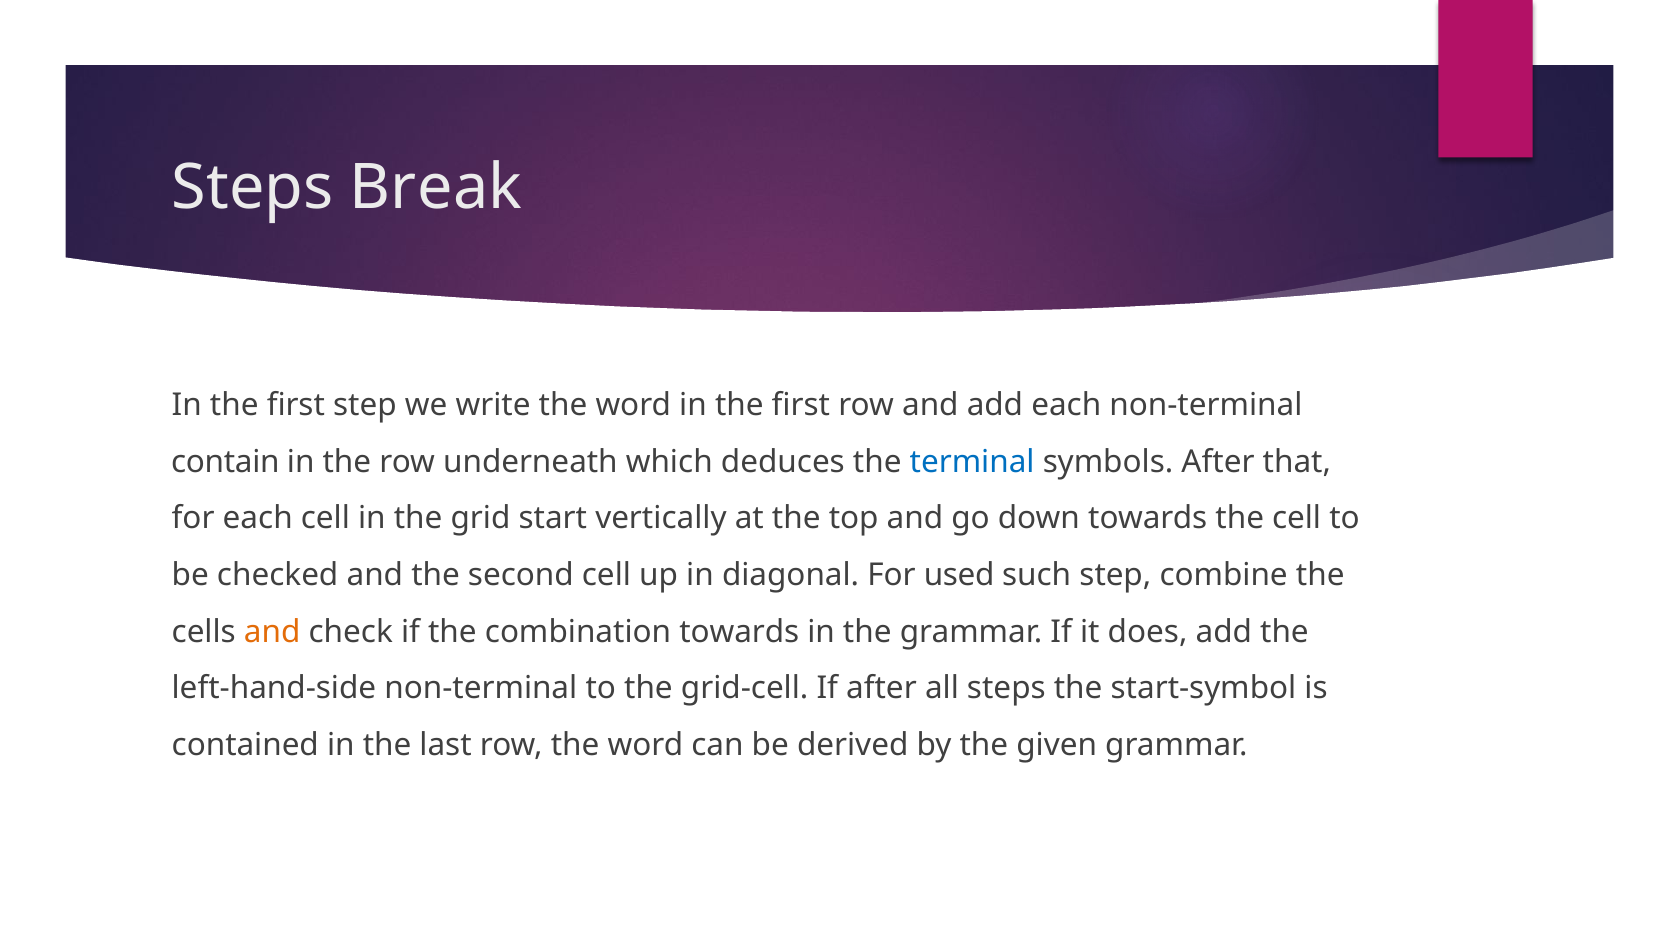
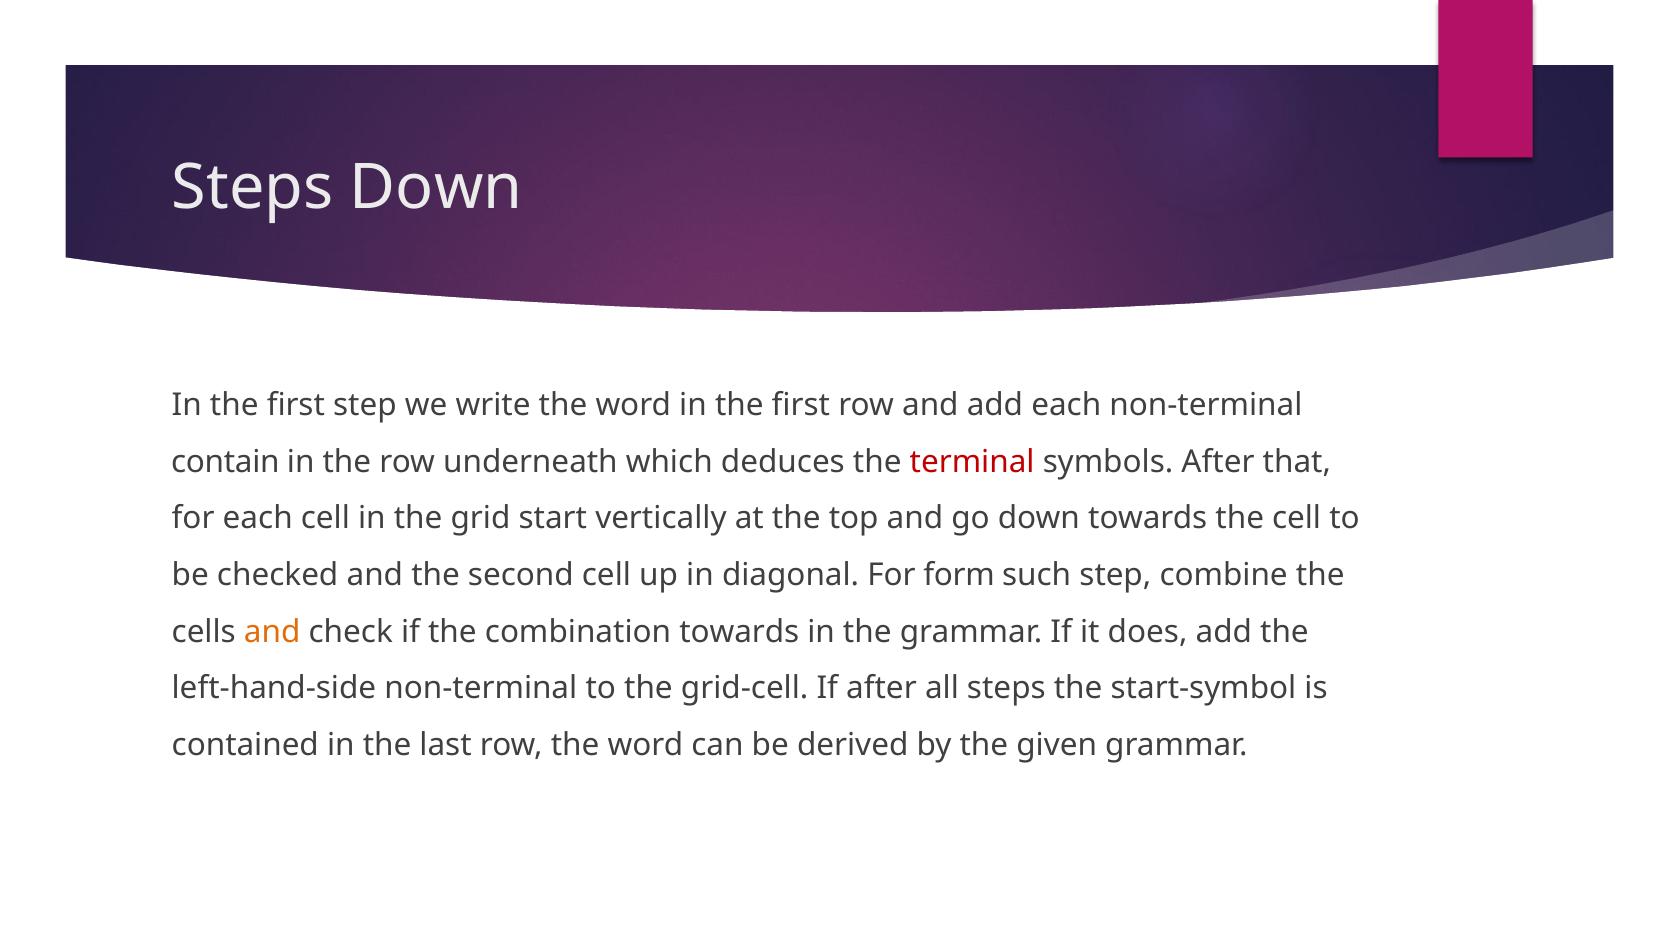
Steps Break: Break -> Down (436, 187)
terminal colour: blue -> red (972, 462)
used: used -> form (959, 575)
